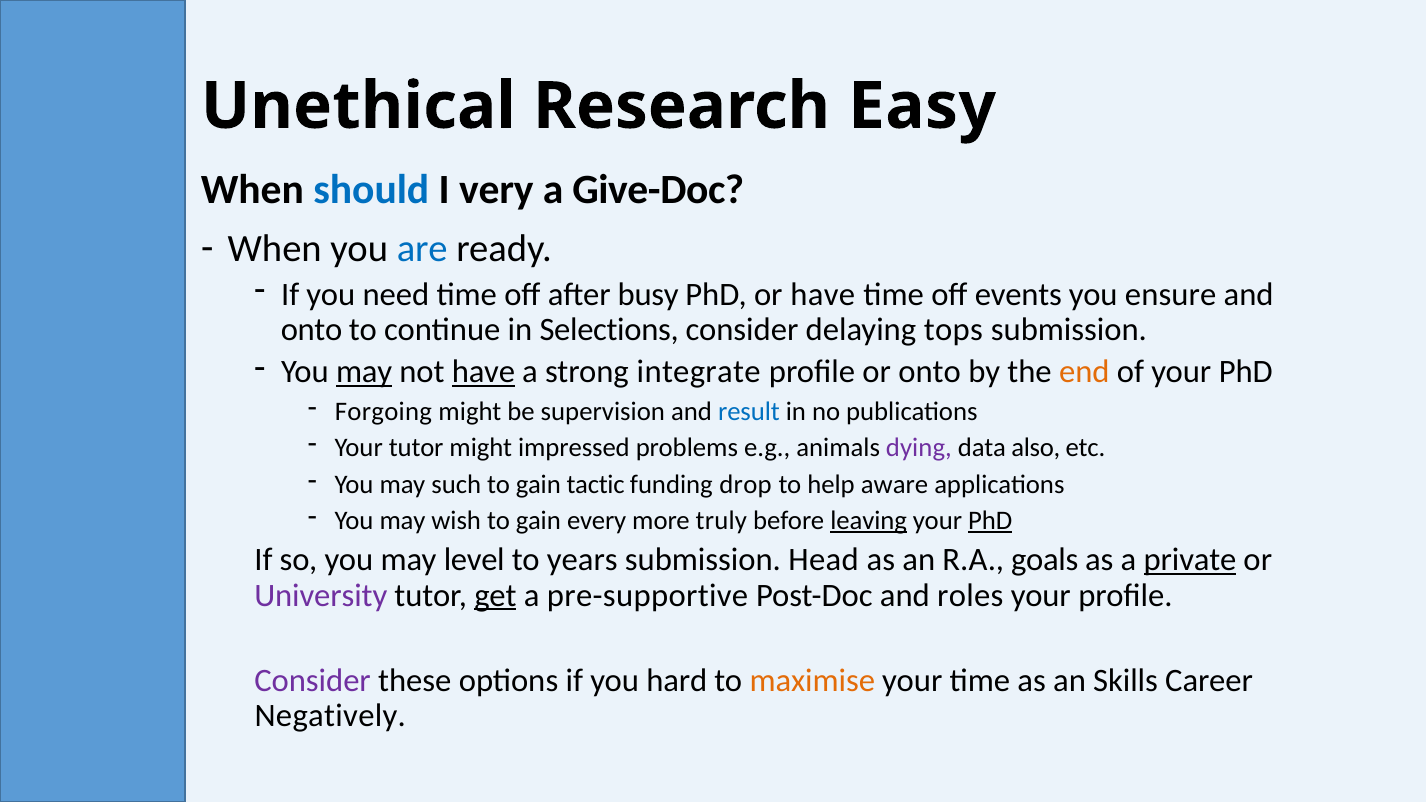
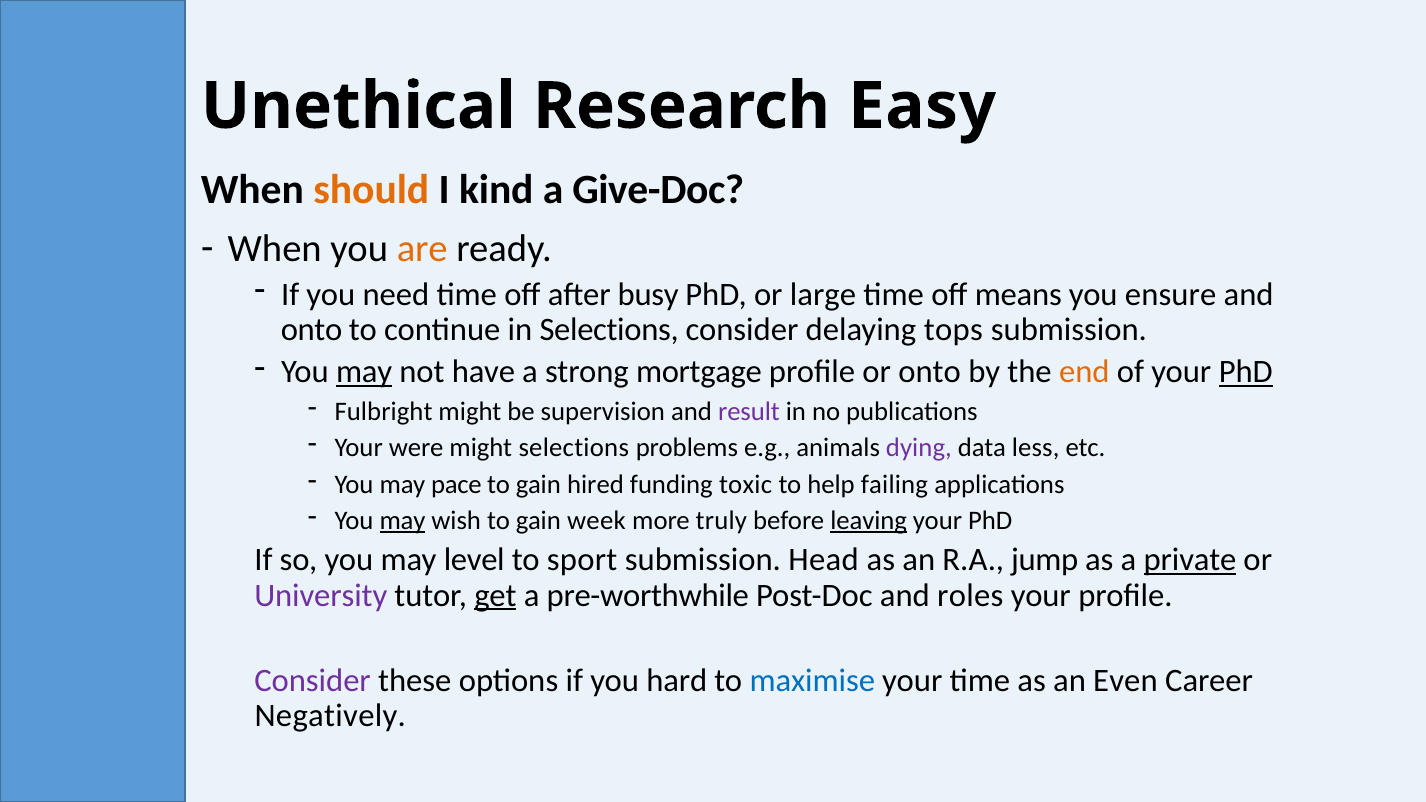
should colour: blue -> orange (371, 190)
very: very -> kind (496, 190)
are colour: blue -> orange (422, 248)
or have: have -> large (823, 294)
events: events -> means (1018, 294)
have underline: present -> none (483, 372)
integrate: integrate -> mortgage (699, 372)
PhD underline: none -> present (1246, 372)
Forgoing: Forgoing -> Fulbright (384, 412)
result colour: blue -> purple (749, 412)
Your tutor: tutor -> were (416, 448)
might impressed: impressed -> selections (574, 448)
also: also -> less (1036, 448)
such: such -> pace (456, 484)
tactic: tactic -> hired (595, 484)
drop: drop -> toxic (746, 484)
aware: aware -> failing (894, 484)
may underline: none -> present (403, 521)
every: every -> week (596, 521)
PhD underline: present -> none (990, 521)
years: years -> sport (582, 560)
goals: goals -> jump (1045, 560)
pre-supportive: pre-supportive -> pre-worthwhile (648, 595)
maximise colour: orange -> blue (812, 681)
Skills: Skills -> Even (1125, 681)
